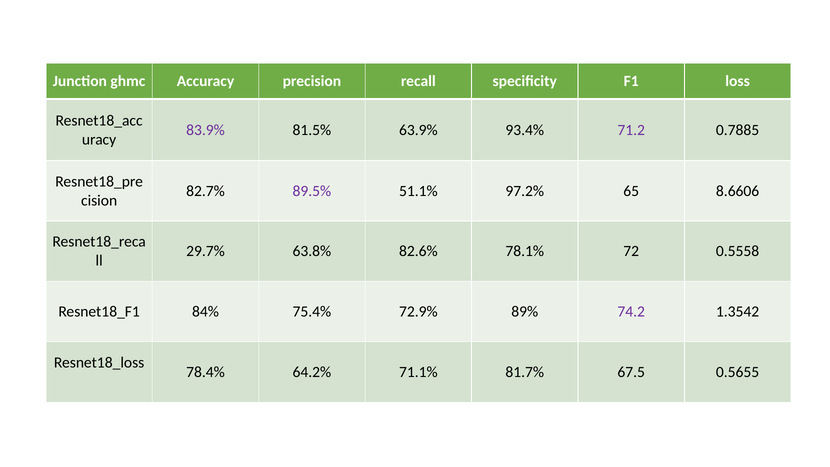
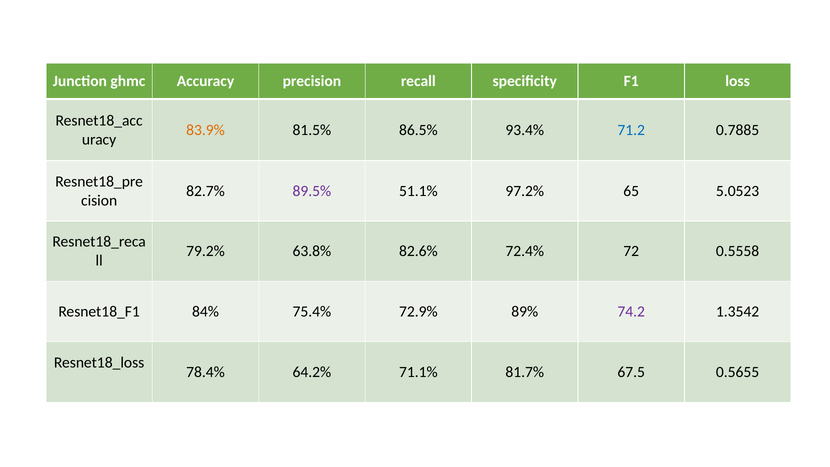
83.9% colour: purple -> orange (206, 130)
63.9%: 63.9% -> 86.5% (418, 130)
71.2 colour: purple -> blue (631, 130)
8.6606: 8.6606 -> 5.0523 (738, 191)
29.7%: 29.7% -> 79.2% (206, 251)
78.1%: 78.1% -> 72.4% (525, 251)
